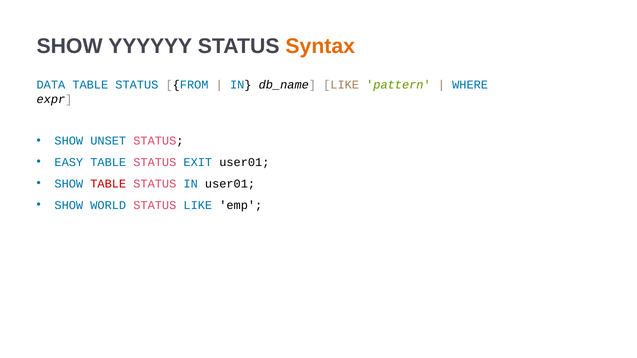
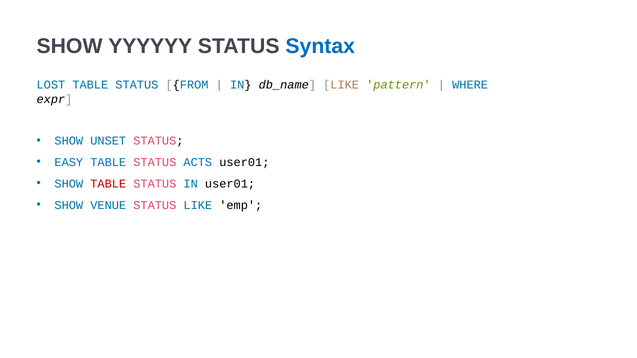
Syntax colour: orange -> blue (320, 46)
DATA: DATA -> LOST (51, 85)
EXIT: EXIT -> ACTS (198, 162)
WORLD: WORLD -> VENUE (108, 205)
